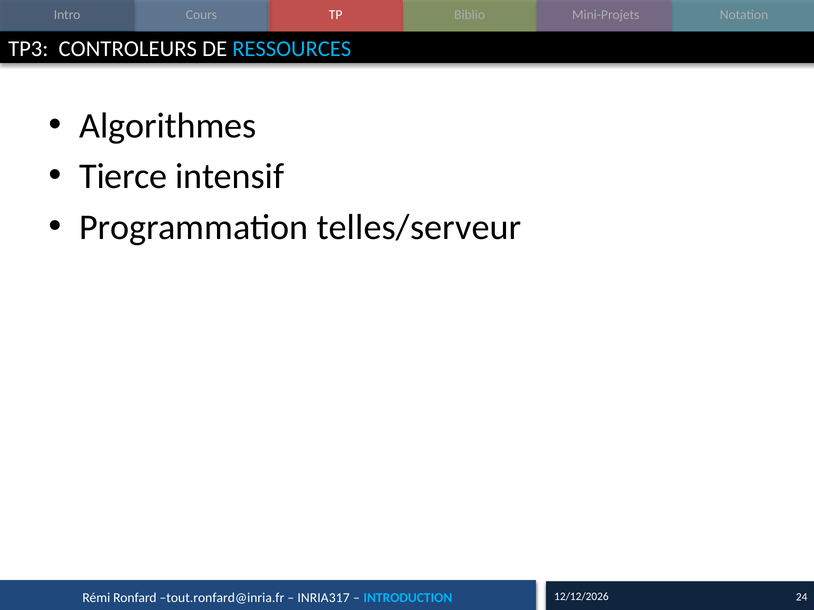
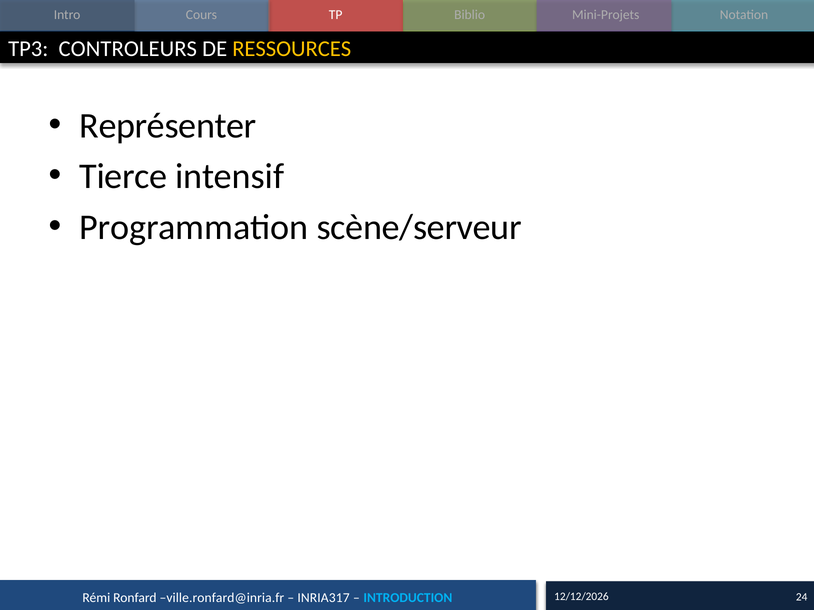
RESSOURCES colour: light blue -> yellow (292, 49)
Algorithmes: Algorithmes -> Représenter (168, 126)
telles/serveur: telles/serveur -> scène/serveur (419, 227)
tout.ronfard@inria.fr: tout.ronfard@inria.fr -> ville.ronfard@inria.fr (222, 598)
